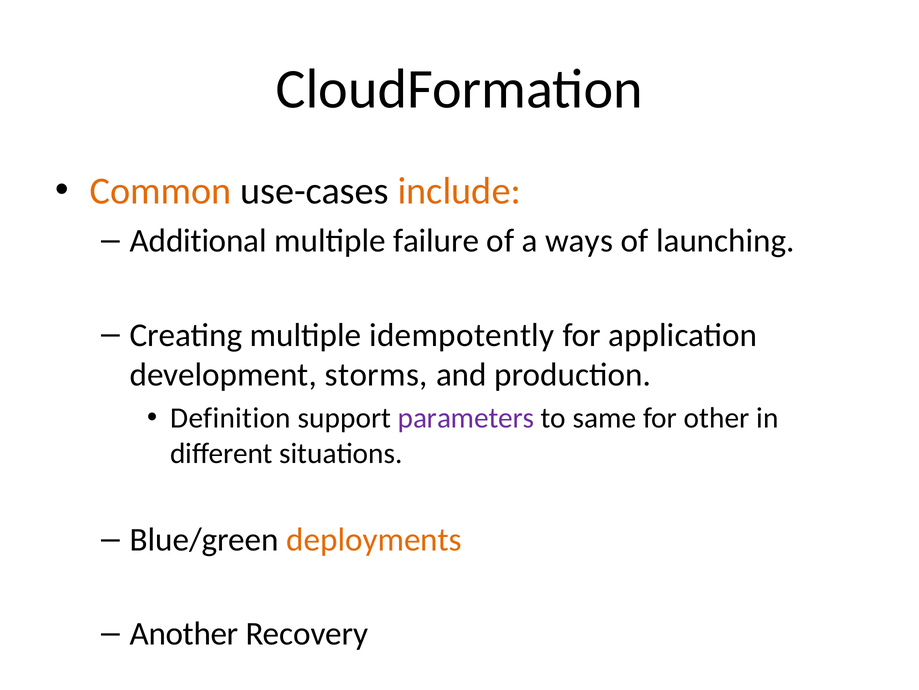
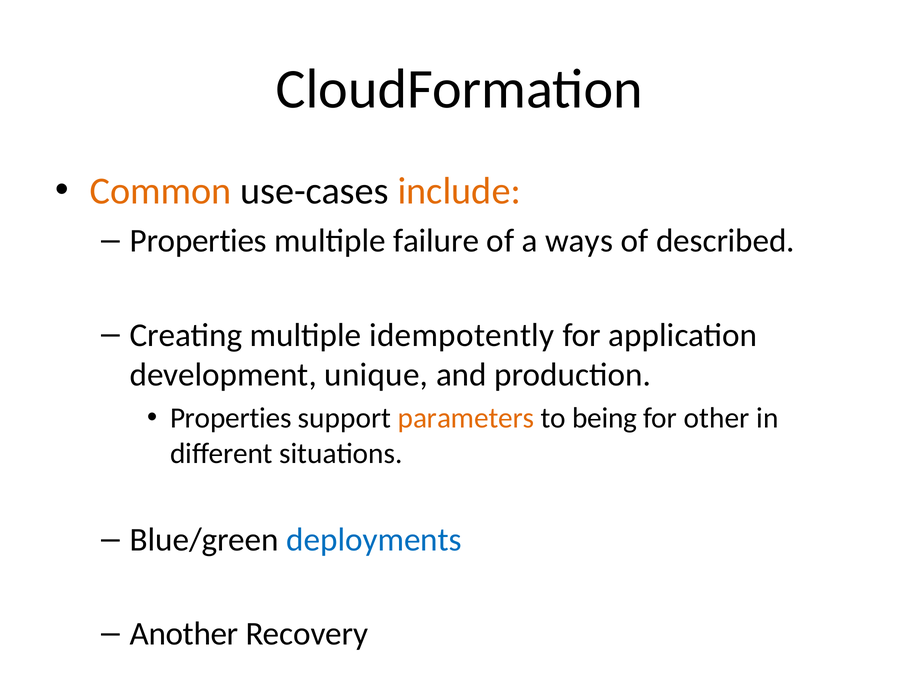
Additional: Additional -> Properties (198, 241)
launching: launching -> described (725, 241)
storms: storms -> unique (376, 374)
Definition: Definition -> Properties (231, 418)
parameters colour: purple -> orange (466, 418)
same: same -> being (605, 418)
deployments colour: orange -> blue (374, 539)
